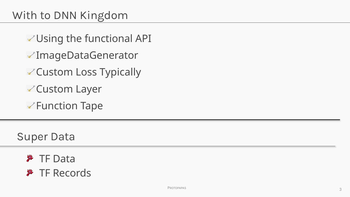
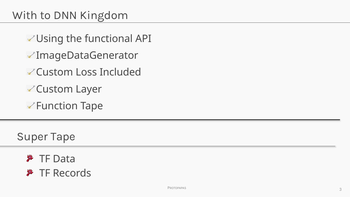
Typically: Typically -> Included (120, 72)
Super Data: Data -> Tape (63, 137)
